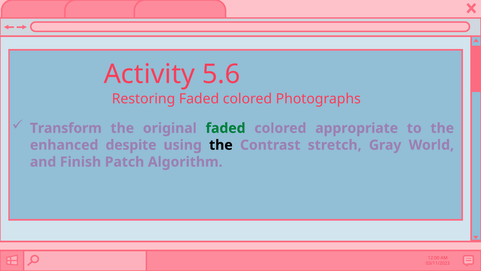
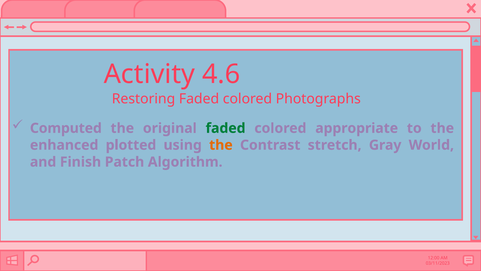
5.6: 5.6 -> 4.6 (221, 74)
Transform: Transform -> Computed (66, 128)
despite: despite -> plotted (131, 145)
the colour: black -> orange (221, 145)
